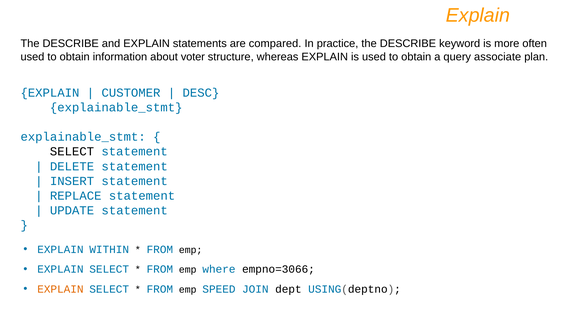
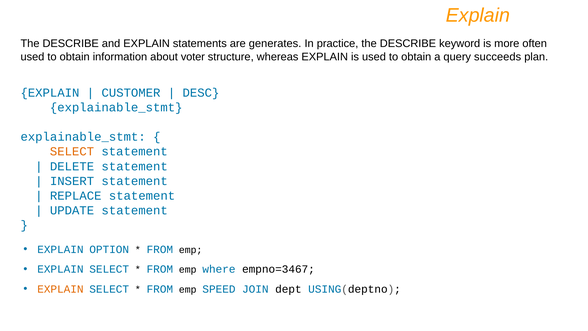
compared: compared -> generates (275, 43)
associate: associate -> succeeds (498, 57)
SELECT colour: black -> orange (72, 152)
WITHIN: WITHIN -> OPTION (109, 249)
empno=3066: empno=3066 -> empno=3467 (278, 269)
